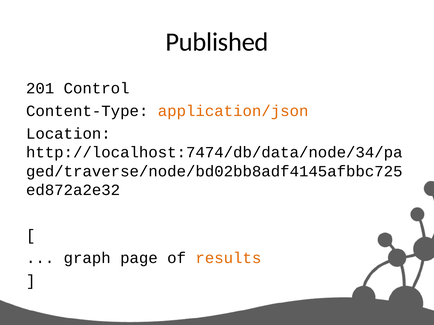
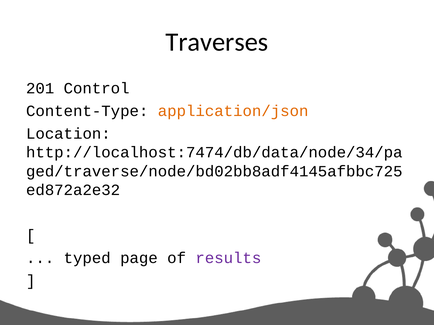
Published: Published -> Traverses (217, 42)
graph: graph -> typed (87, 258)
results colour: orange -> purple (228, 258)
